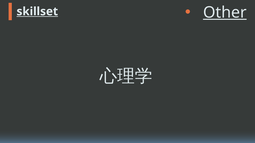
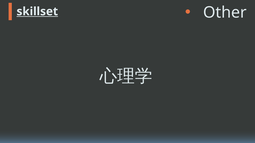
Other underline: present -> none (225, 13)
